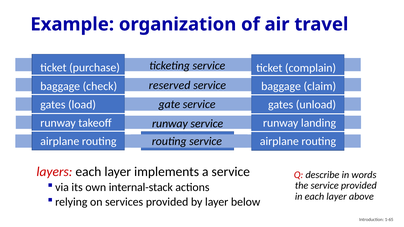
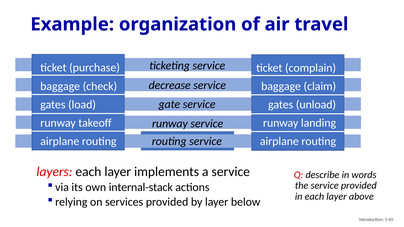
reserved: reserved -> decrease (170, 85)
